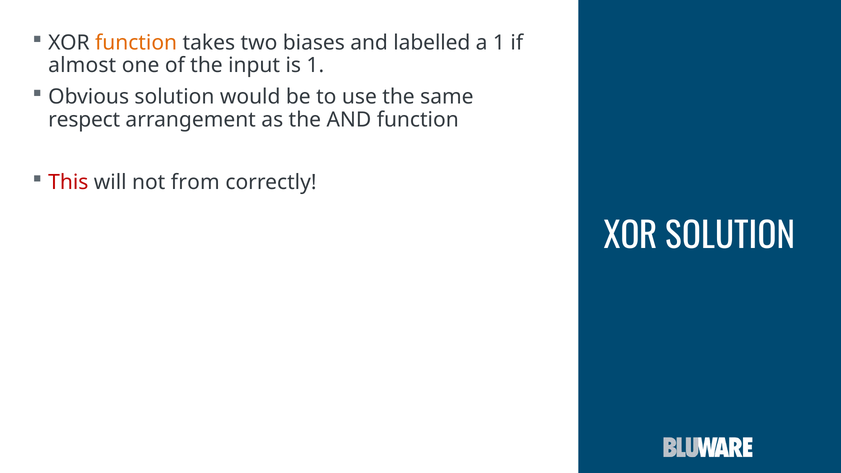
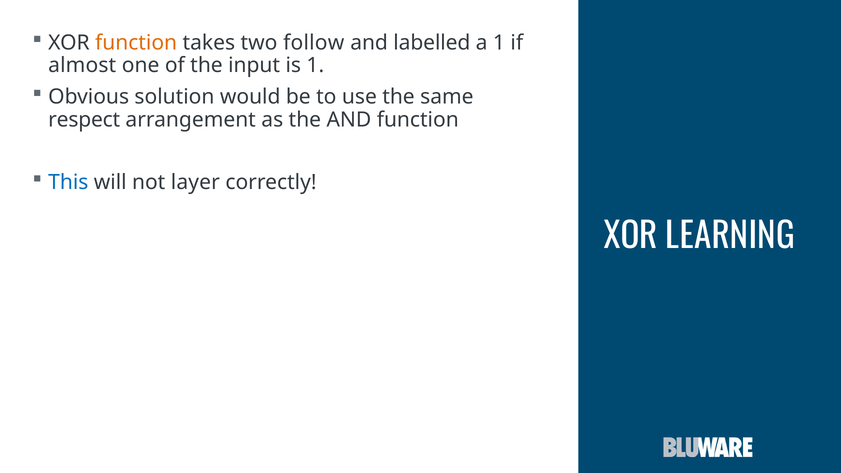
biases: biases -> follow (314, 43)
This colour: red -> blue (68, 183)
from: from -> layer (195, 183)
XOR SOLUTION: SOLUTION -> LEARNING (730, 237)
